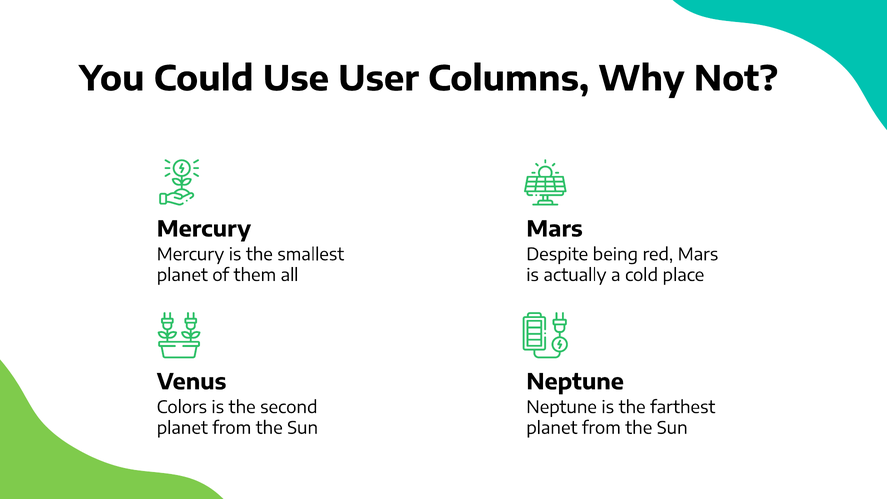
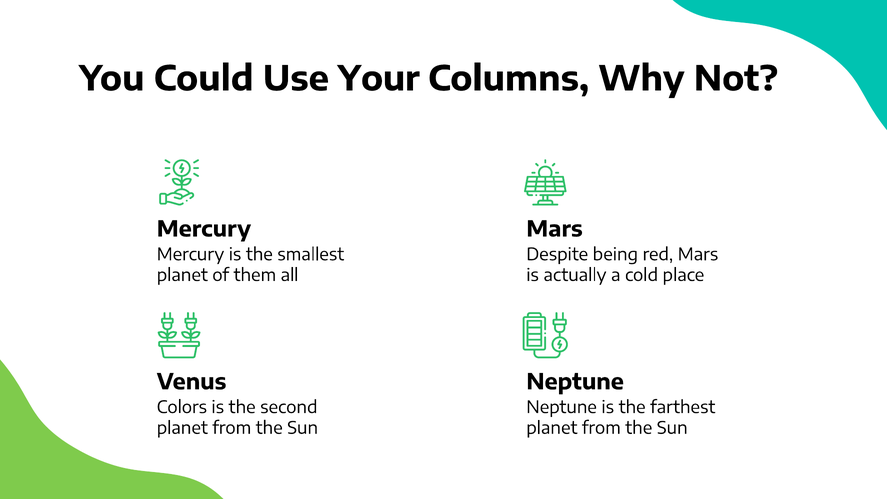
User: User -> Your (379, 79)
